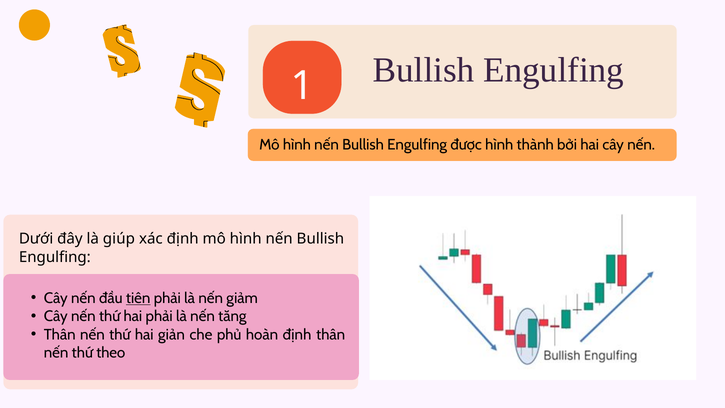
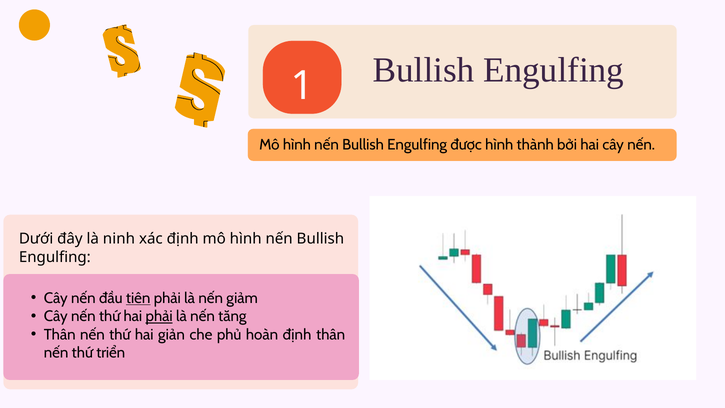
giúp: giúp -> ninh (119, 239)
phải underline: none -> present (159, 316)
theo: theo -> triển (111, 352)
